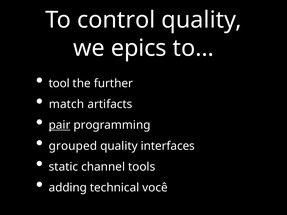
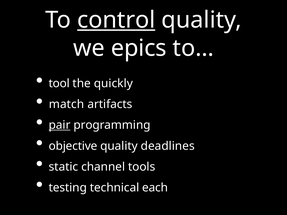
control underline: none -> present (116, 20)
further: further -> quickly (113, 84)
grouped: grouped -> objective (73, 146)
interfaces: interfaces -> deadlines (168, 146)
adding: adding -> testing (68, 188)
você: você -> each (155, 188)
